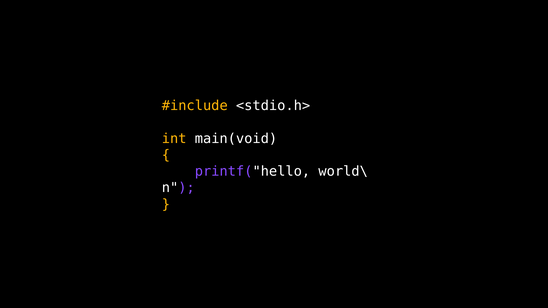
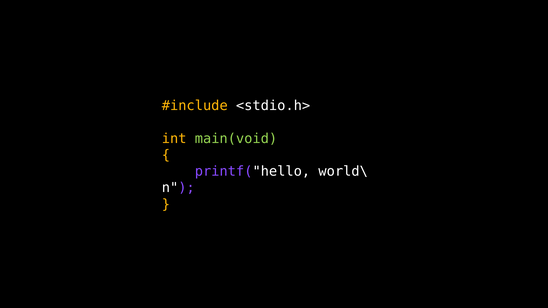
main(void colour: white -> light green (236, 139)
